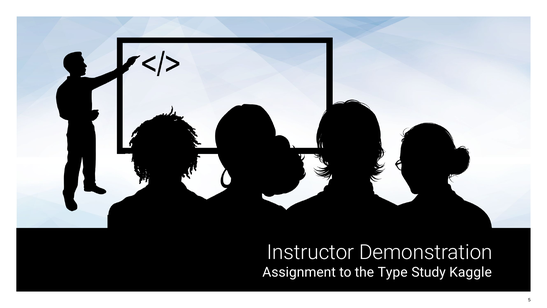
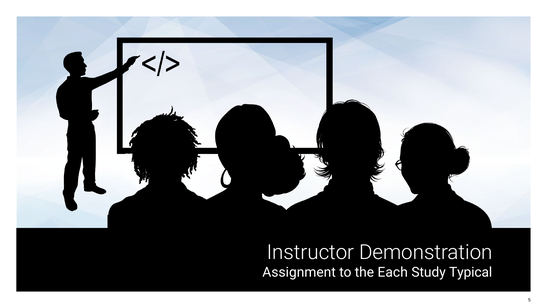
Type: Type -> Each (393, 272)
Kaggle: Kaggle -> Typical (471, 272)
